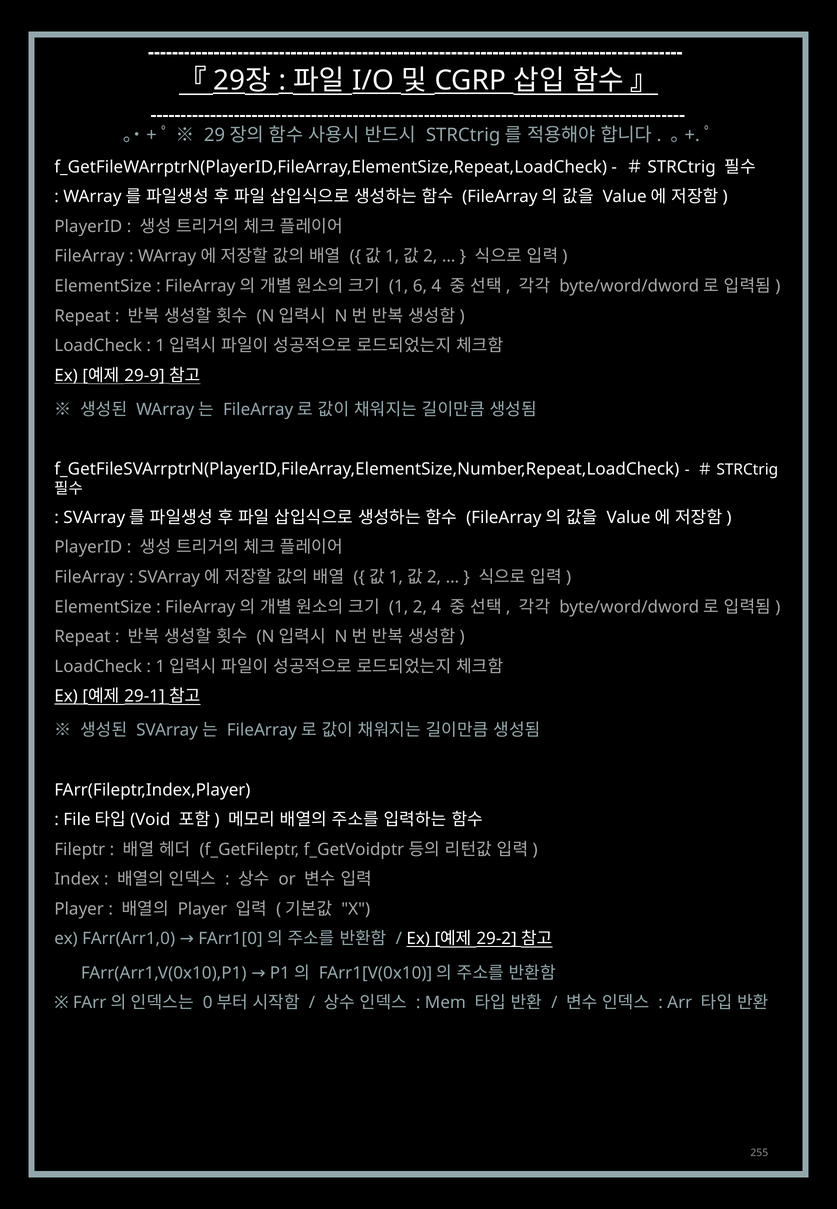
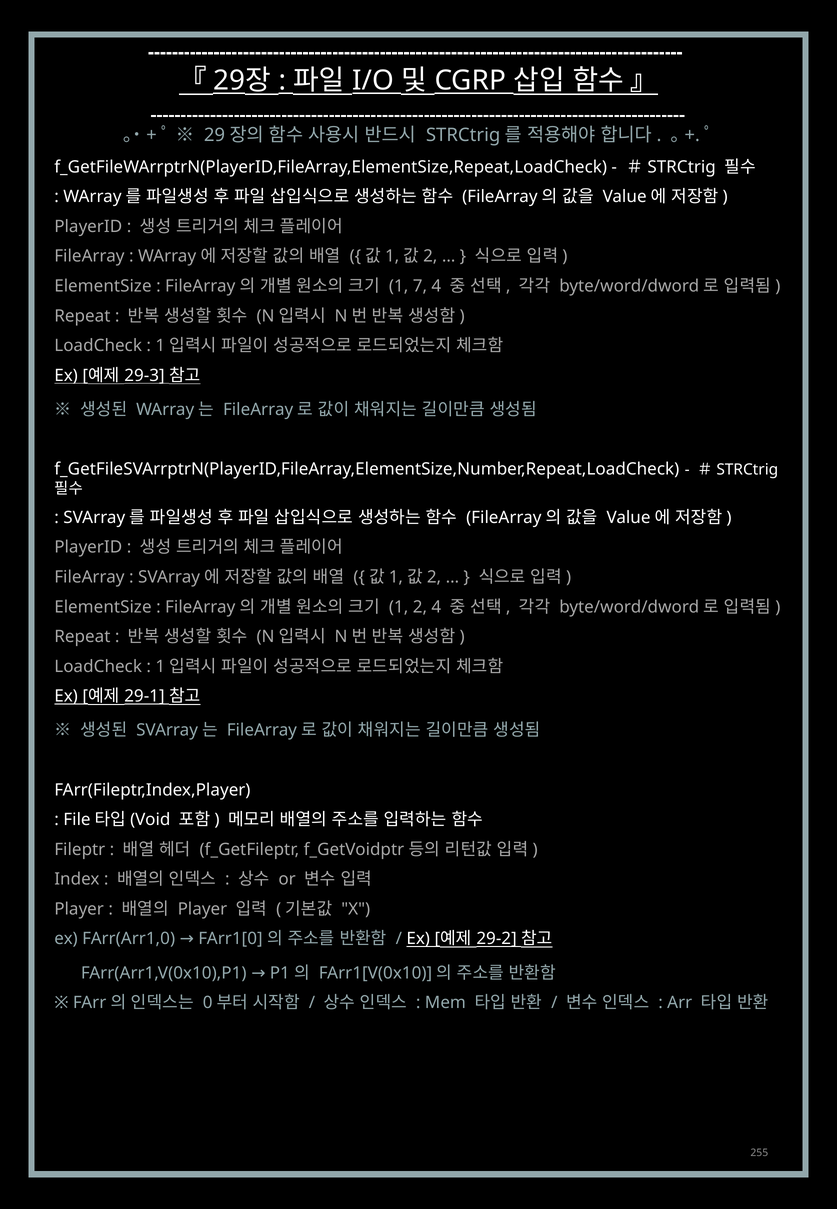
6: 6 -> 7 (420, 286)
29-9: 29-9 -> 29-3 (144, 375)
